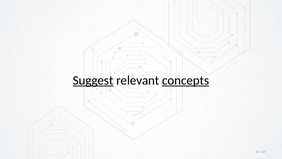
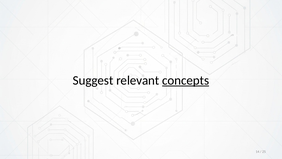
Suggest underline: present -> none (93, 80)
